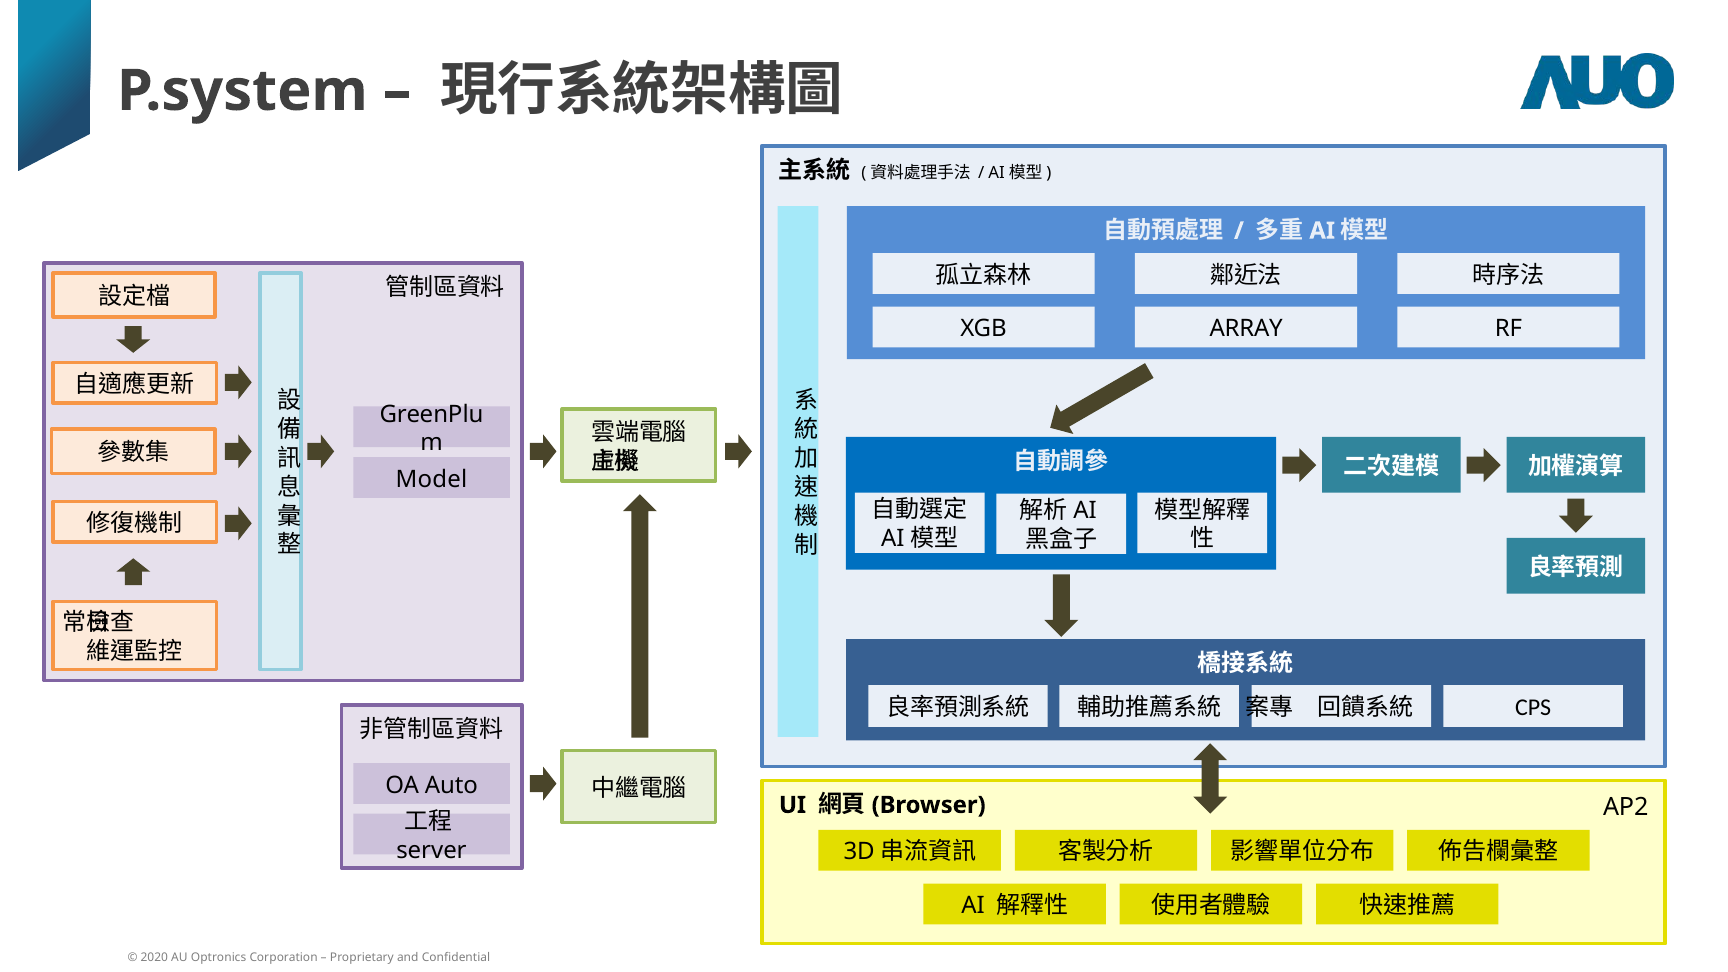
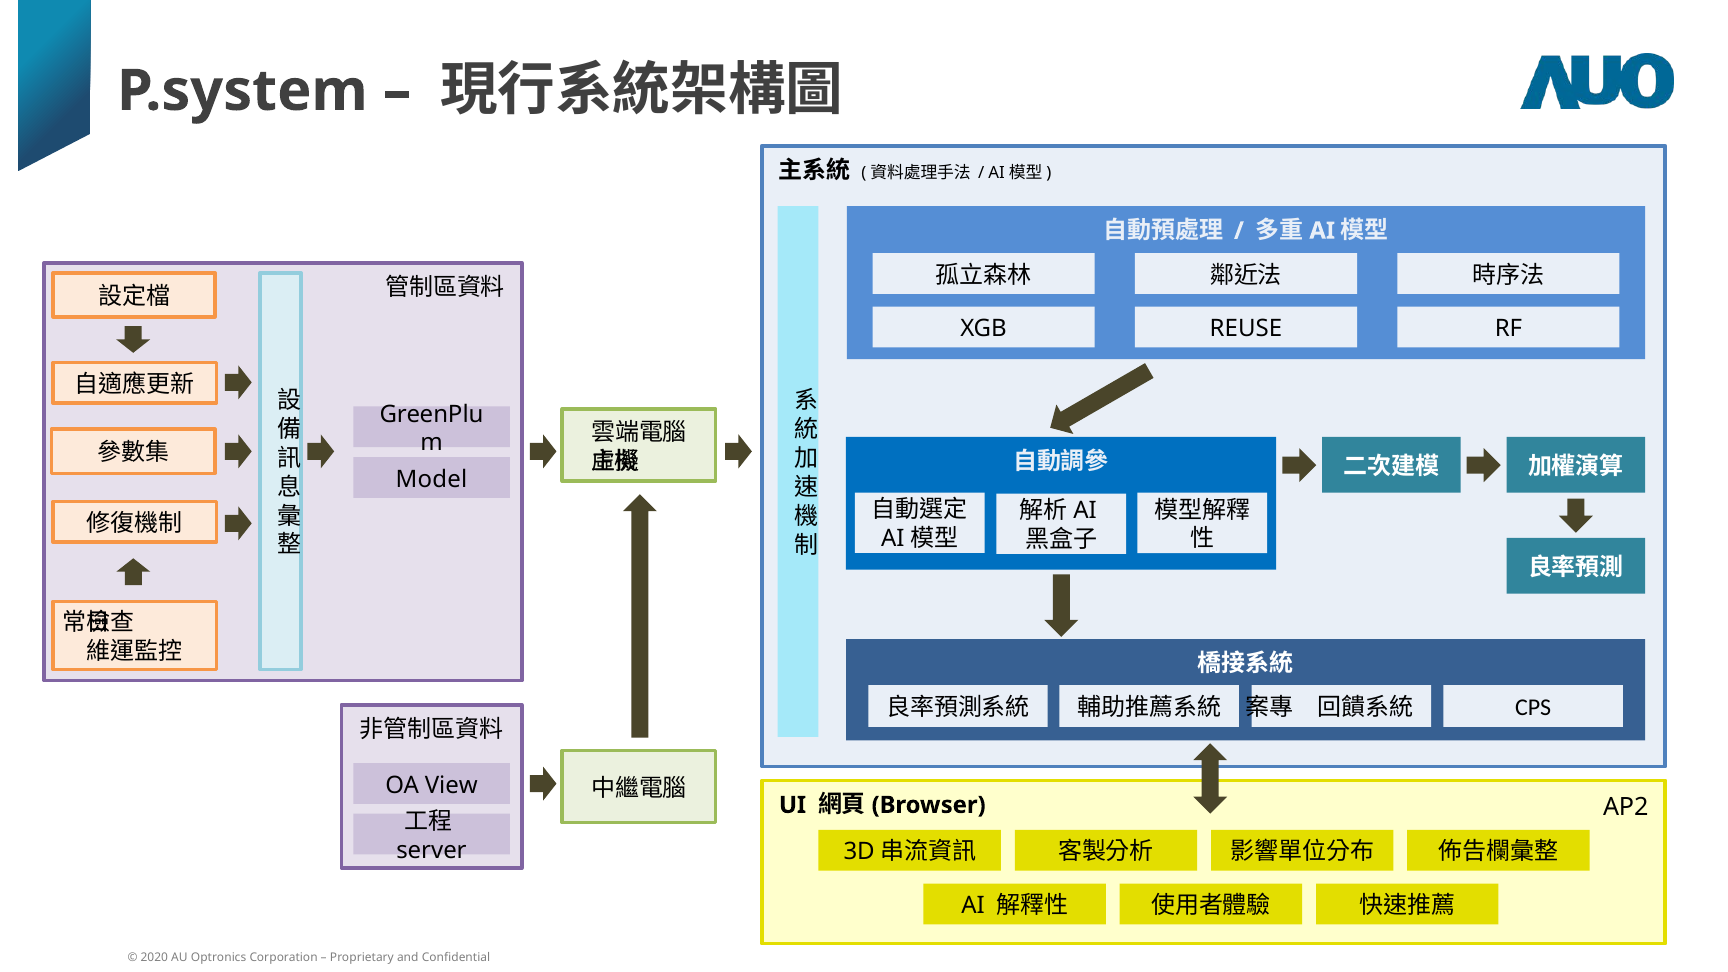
ARRAY: ARRAY -> REUSE (1246, 329)
Auto: Auto -> View (451, 785)
